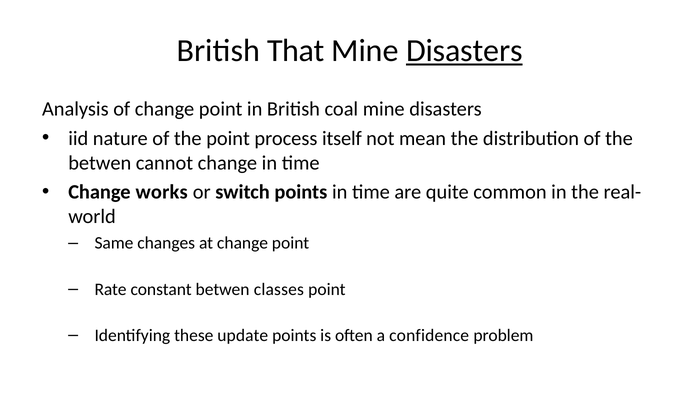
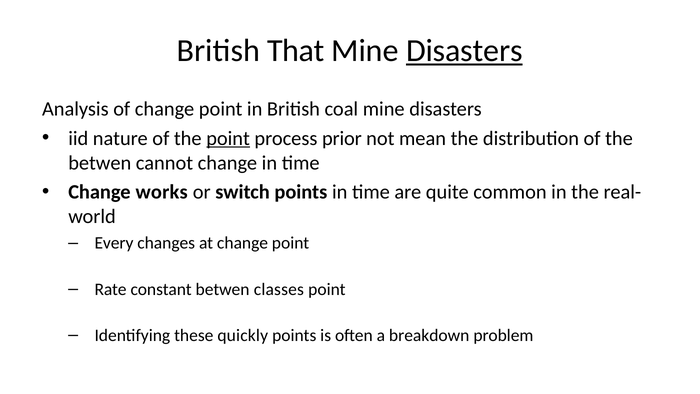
point underline: none -> present (228, 138)
itself: itself -> prior (342, 138)
Same: Same -> Every (114, 243)
update: update -> quickly (243, 335)
confidence: confidence -> breakdown (429, 335)
